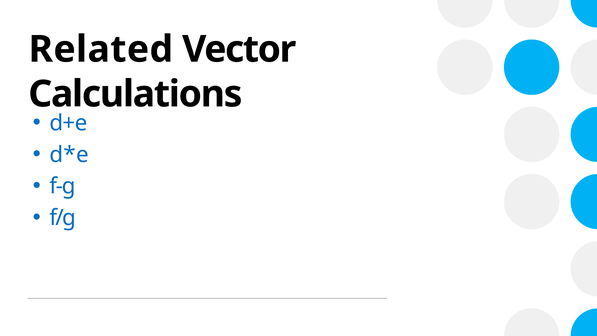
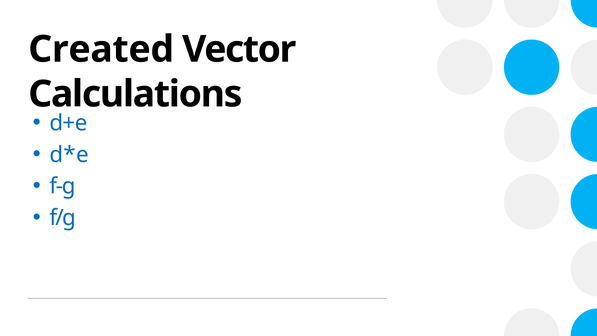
Related: Related -> Created (101, 49)
